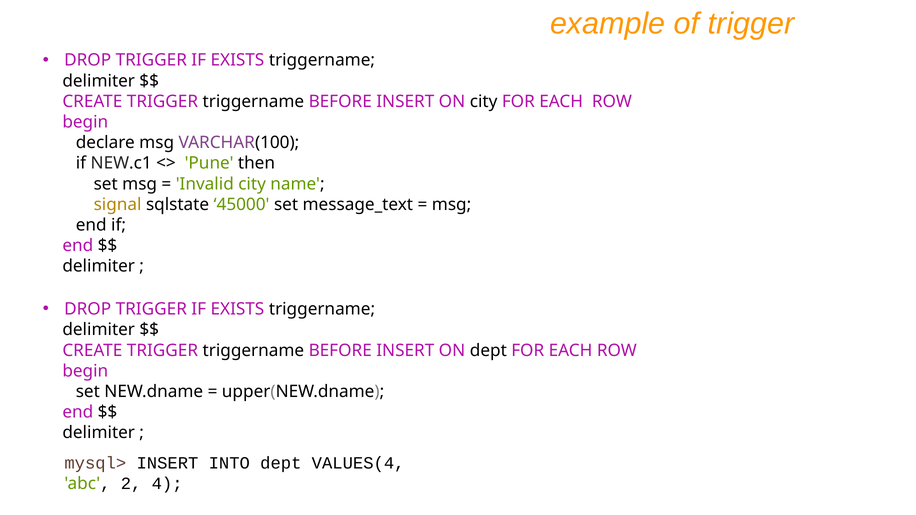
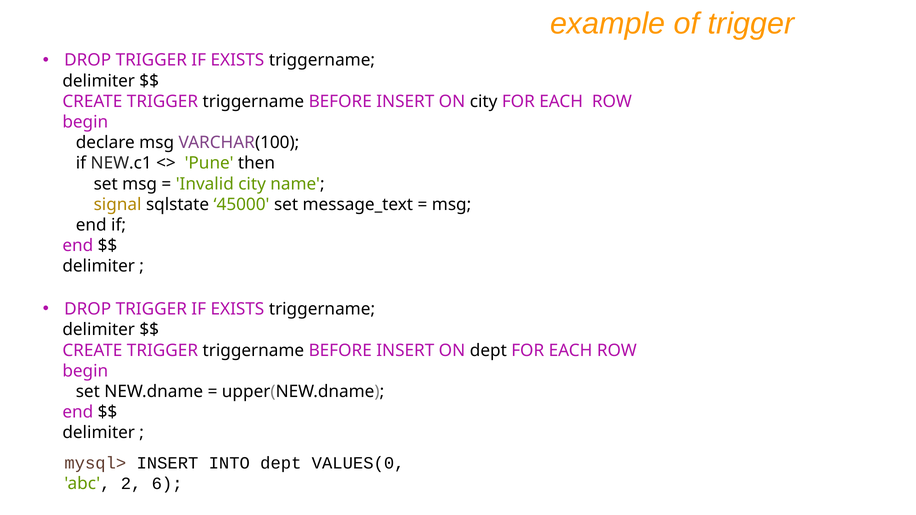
VALUES(4: VALUES(4 -> VALUES(0 (358, 463)
4: 4 -> 6 (167, 484)
